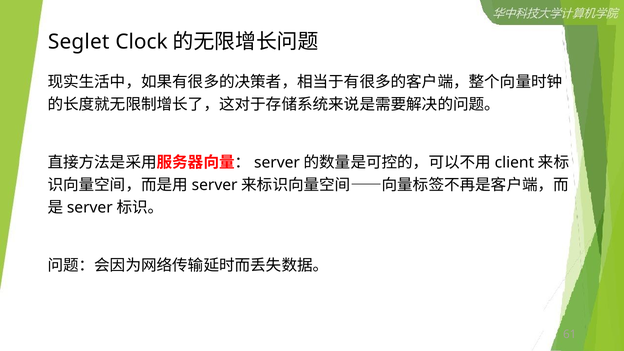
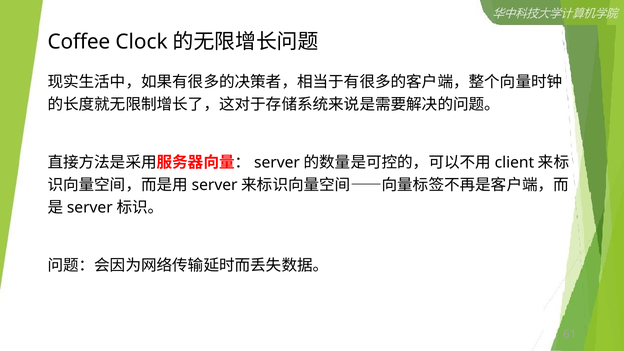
Seglet: Seglet -> Coffee (79, 42)
